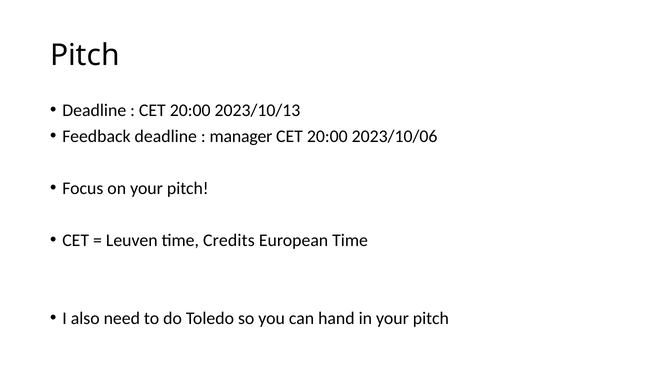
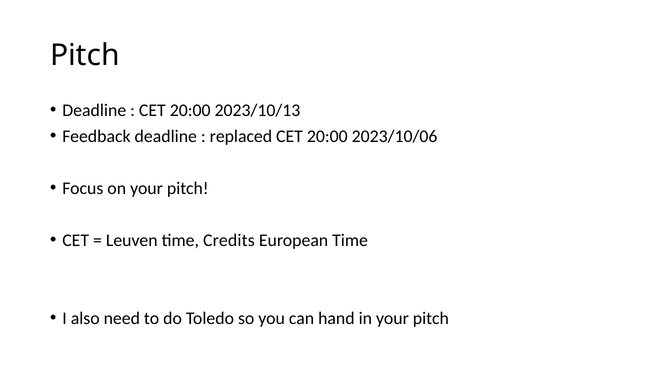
manager: manager -> replaced (241, 136)
